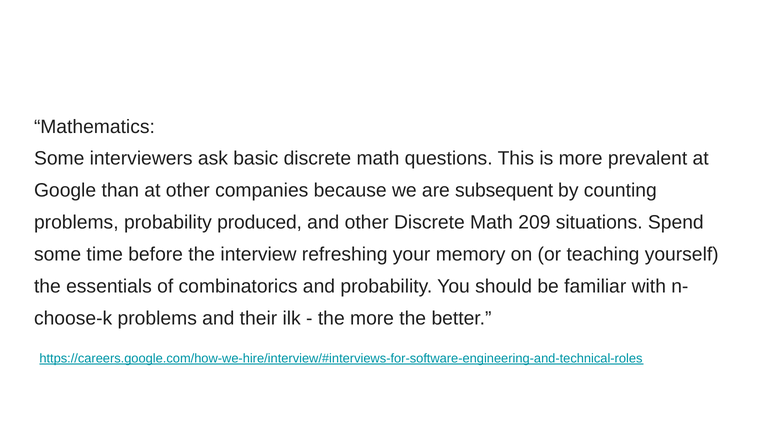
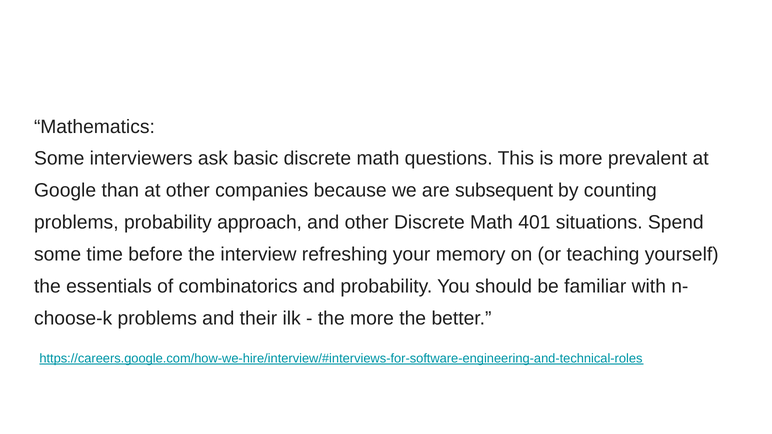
produced: produced -> approach (260, 223)
209: 209 -> 401 (534, 223)
